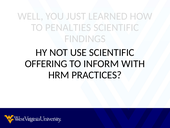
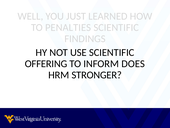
WITH: WITH -> DOES (133, 63)
PRACTICES: PRACTICES -> STRONGER (97, 75)
